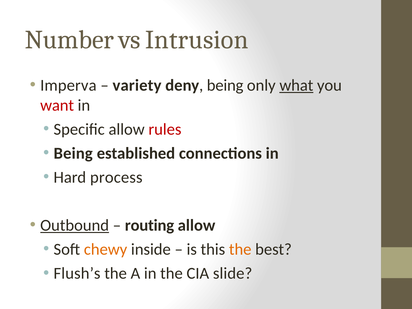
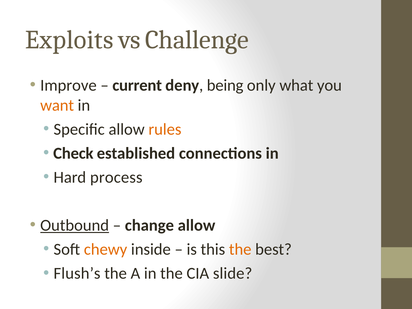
Number: Number -> Exploits (69, 40)
Intrusion: Intrusion -> Challenge (197, 40)
Imperva: Imperva -> Improve (68, 85)
variety: variety -> current (137, 85)
what underline: present -> none (296, 85)
want colour: red -> orange (57, 105)
rules colour: red -> orange (165, 129)
Being: Being -> Check (73, 153)
routing: routing -> change (149, 225)
